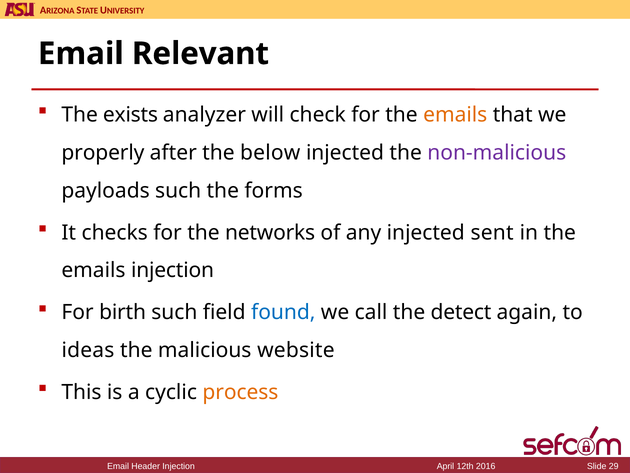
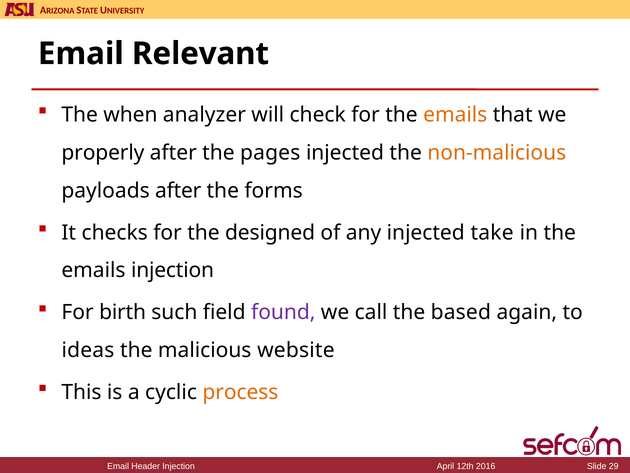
exists: exists -> when (130, 115)
below: below -> pages (270, 153)
non-malicious colour: purple -> orange (497, 153)
payloads such: such -> after (178, 190)
networks: networks -> designed (270, 232)
sent: sent -> take (492, 232)
found colour: blue -> purple (283, 312)
detect: detect -> based (461, 312)
